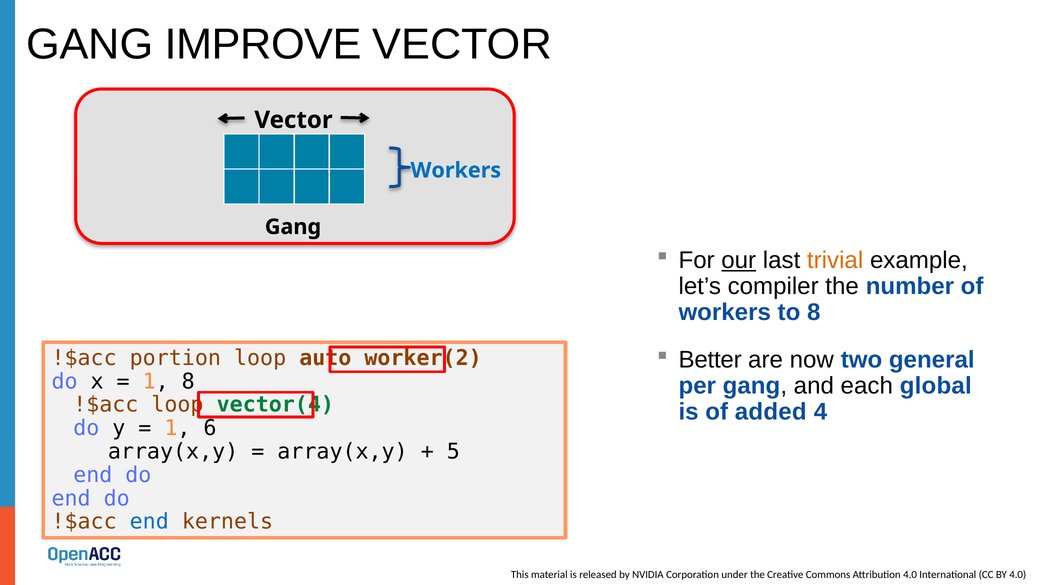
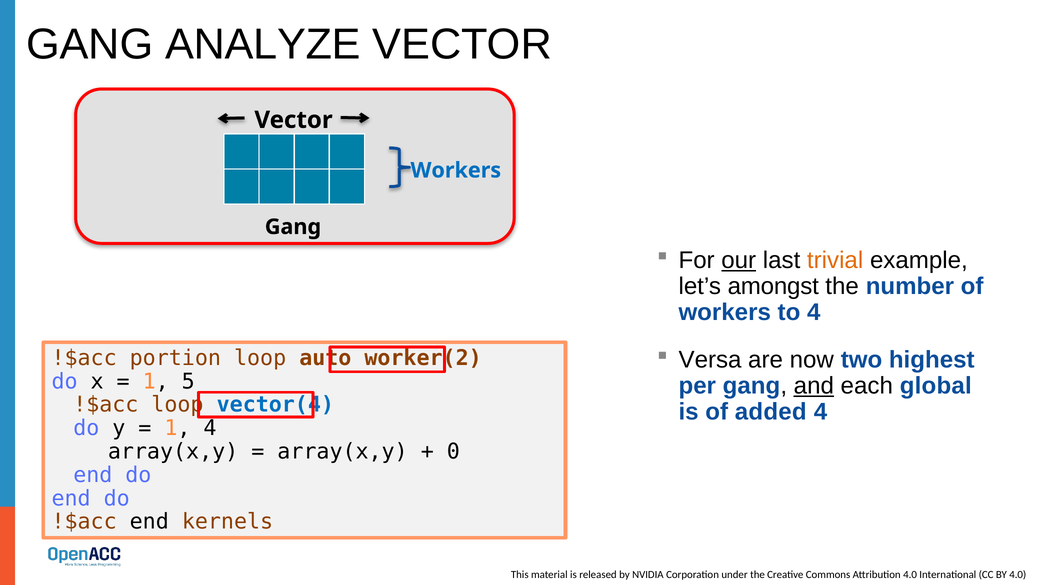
IMPROVE: IMPROVE -> ANALYZE (263, 45)
compiler: compiler -> amongst (773, 286)
to 8: 8 -> 4 (814, 312)
Better: Better -> Versa (710, 360)
general: general -> highest (932, 360)
1 8: 8 -> 5 (188, 381)
and underline: none -> present (814, 386)
vector(4 colour: green -> blue (275, 405)
1 6: 6 -> 4 (210, 428)
5: 5 -> 0 (453, 452)
end colour: blue -> black (149, 522)
